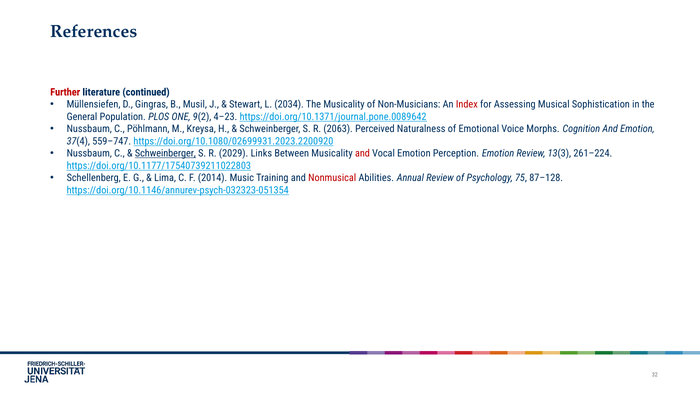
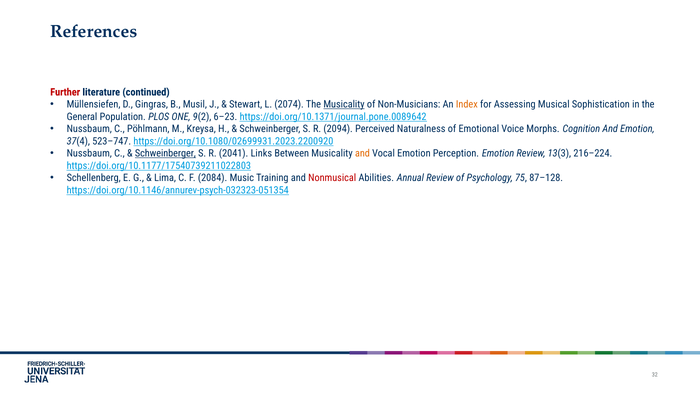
2034: 2034 -> 2074 (289, 104)
Musicality underline: none -> present (344, 104)
Index colour: red -> orange (467, 104)
4–23: 4–23 -> 6–23 (225, 117)
2063: 2063 -> 2094 (338, 129)
559–747: 559–747 -> 523–747 (112, 141)
2029: 2029 -> 2041 (234, 153)
and colour: red -> orange (362, 153)
261–224: 261–224 -> 216–224 (593, 153)
2014: 2014 -> 2084 (213, 178)
